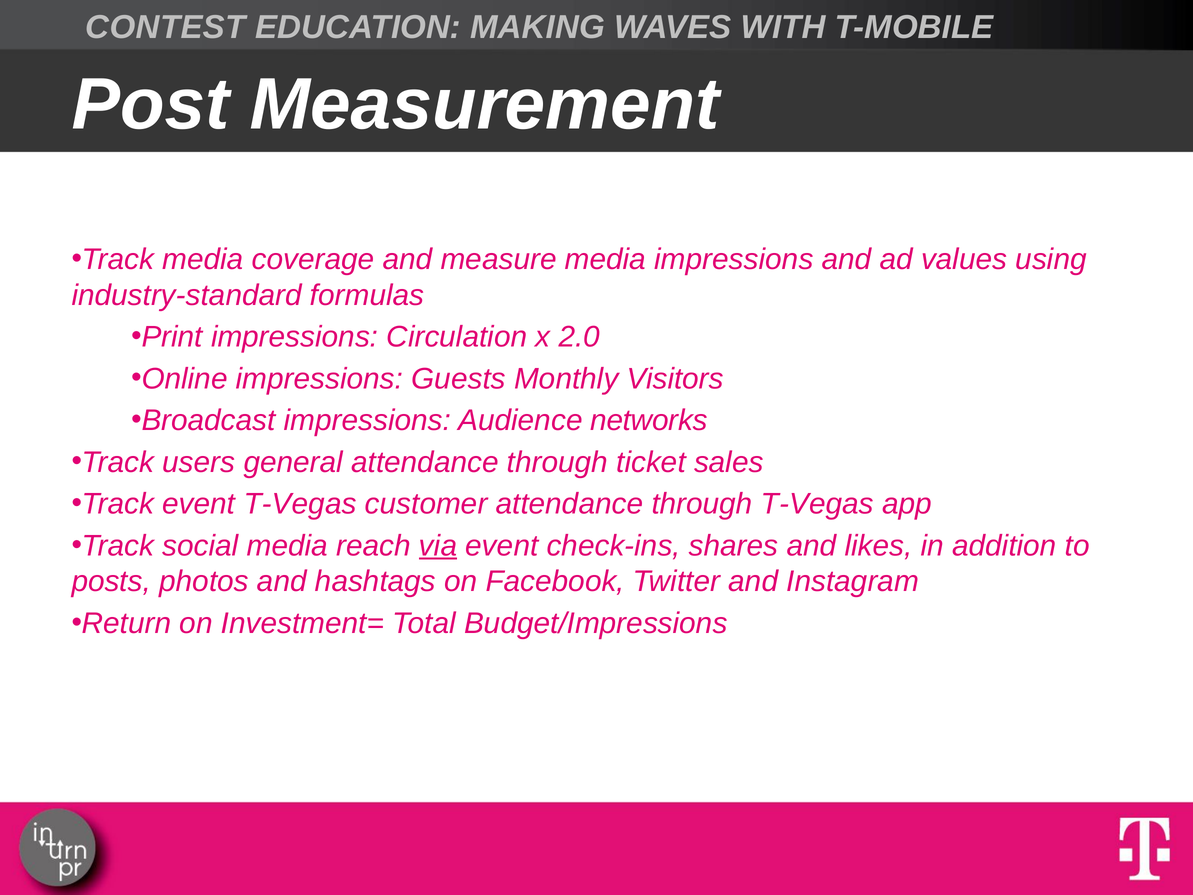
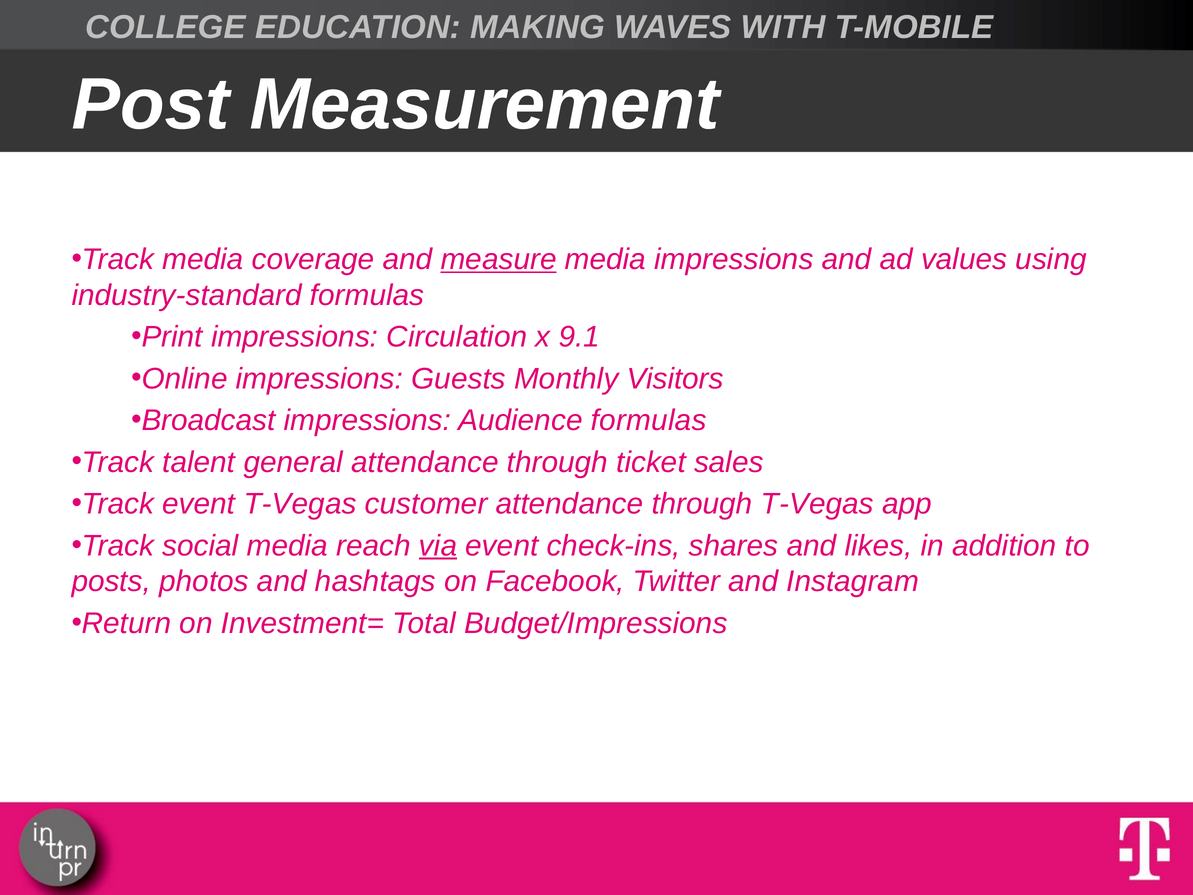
CONTEST: CONTEST -> COLLEGE (166, 27)
measure underline: none -> present (499, 259)
2.0: 2.0 -> 9.1 (579, 337)
Audience networks: networks -> formulas (649, 420)
users: users -> talent (199, 462)
